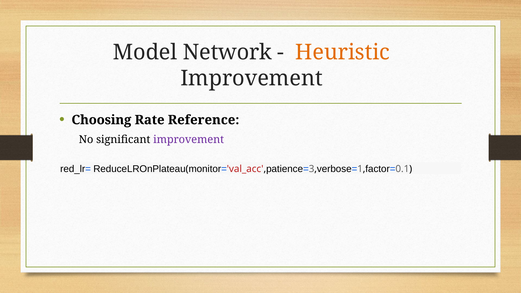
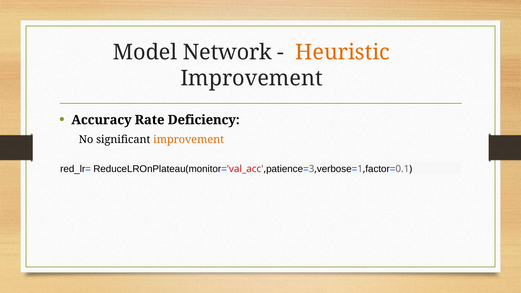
Choosing: Choosing -> Accuracy (101, 120)
Reference: Reference -> Deficiency (204, 120)
improvement colour: purple -> orange (189, 140)
